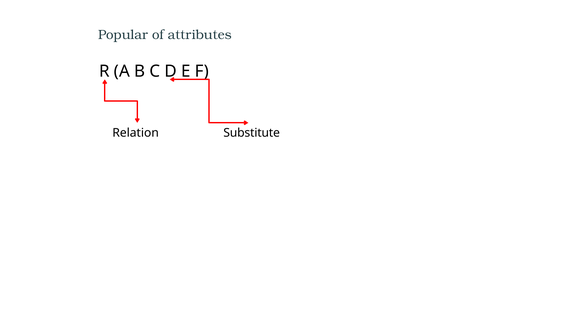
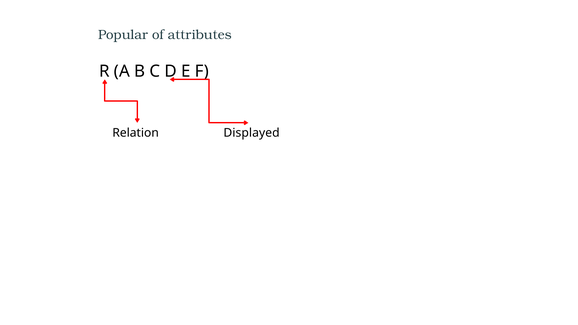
Substitute: Substitute -> Displayed (252, 133)
